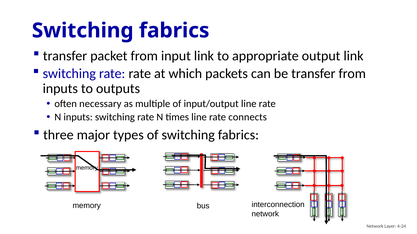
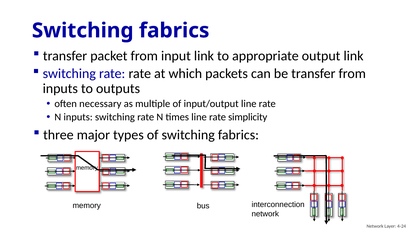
connects: connects -> simplicity (248, 117)
